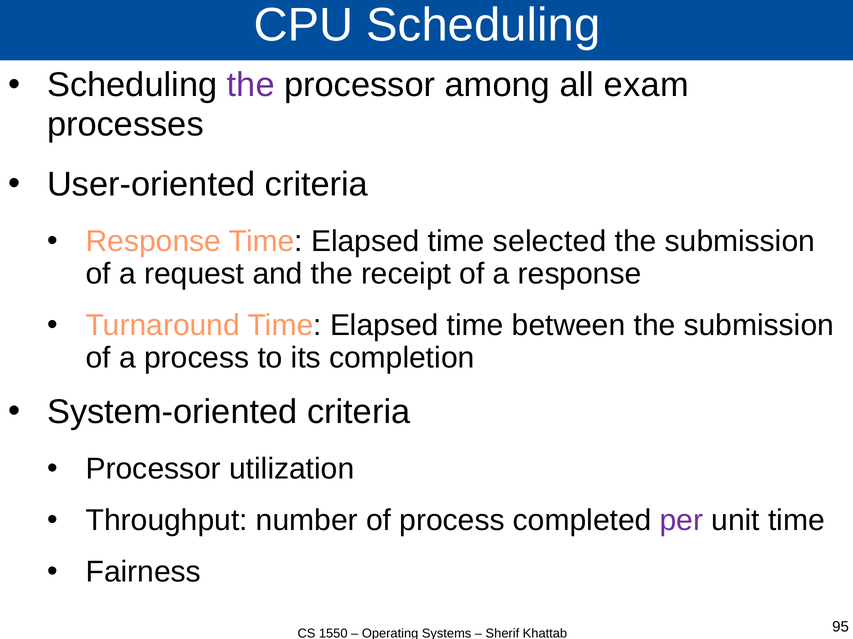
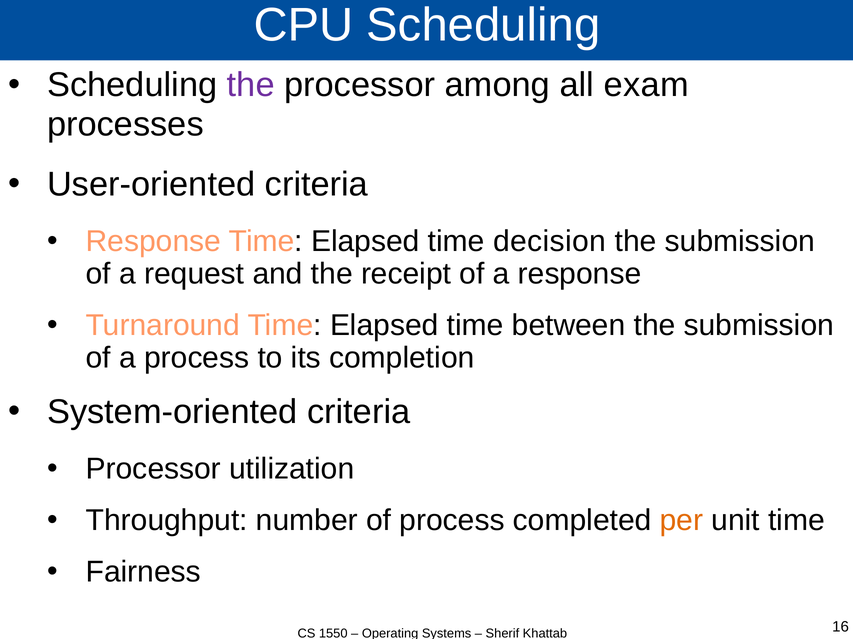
selected: selected -> decision (550, 242)
per colour: purple -> orange (681, 521)
95: 95 -> 16 (841, 627)
